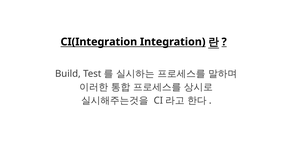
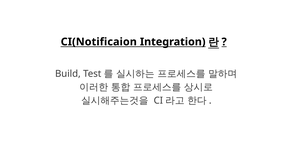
CI(Integration: CI(Integration -> CI(Notificaion (99, 42)
